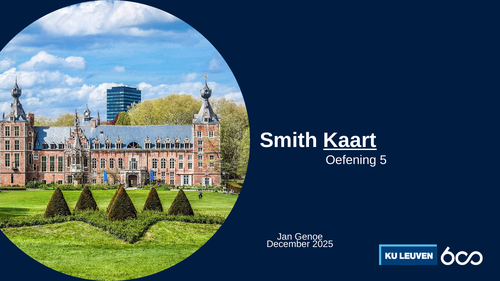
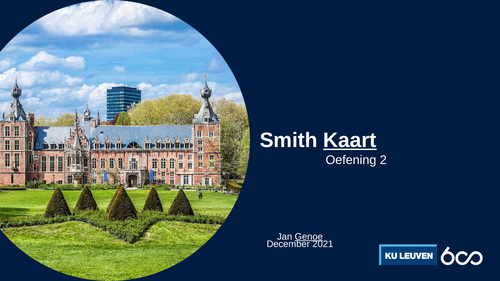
5: 5 -> 2 (383, 160)
Genoe underline: none -> present (309, 237)
2025: 2025 -> 2021 (323, 244)
